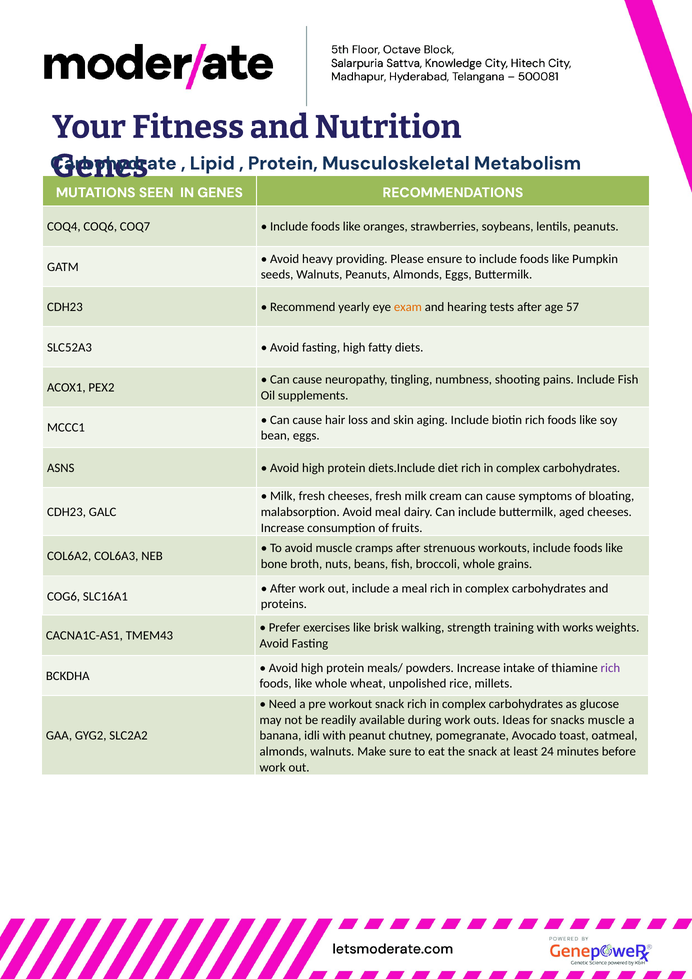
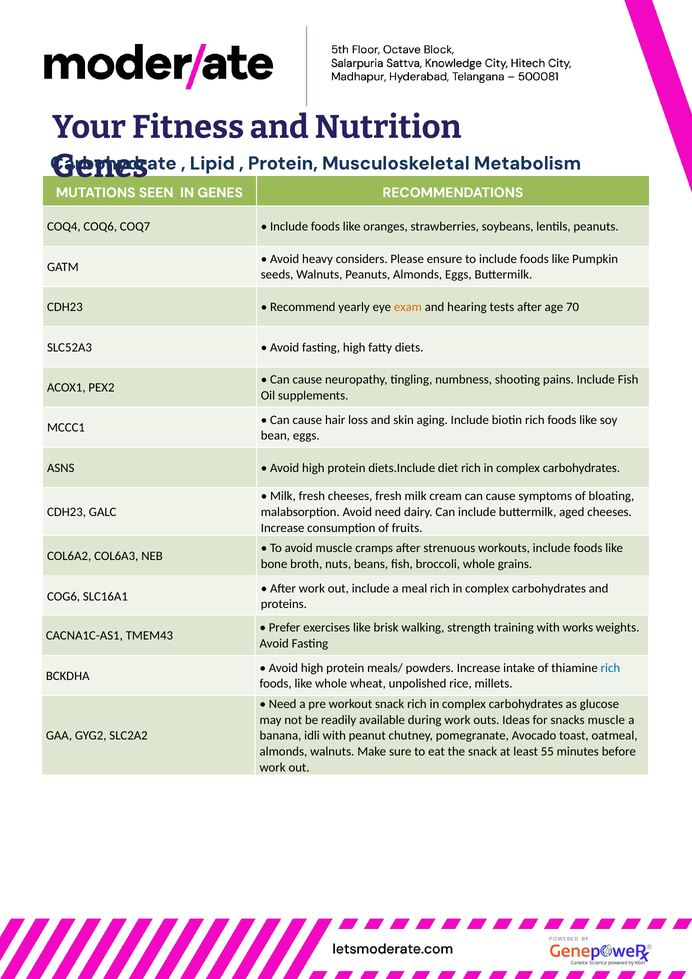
providing: providing -> considers (362, 259)
57: 57 -> 70 (573, 307)
Avoid meal: meal -> need (388, 512)
rich colour: purple -> blue (610, 668)
24: 24 -> 55 (547, 752)
